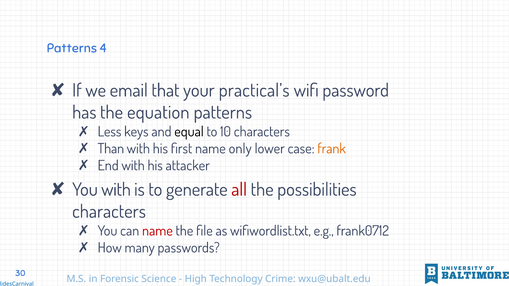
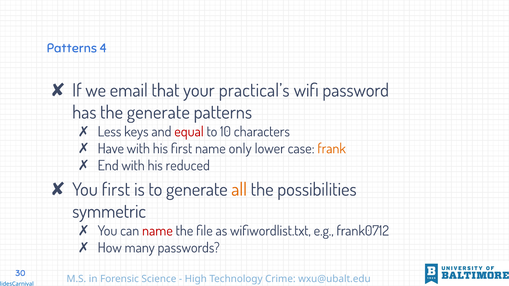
the equation: equation -> generate (158, 113)
equal colour: black -> red (189, 132)
Than: Than -> Have (111, 149)
attacker: attacker -> reduced (188, 166)
You with: with -> first (116, 190)
all colour: red -> orange (239, 190)
characters: characters -> symmetric (109, 212)
